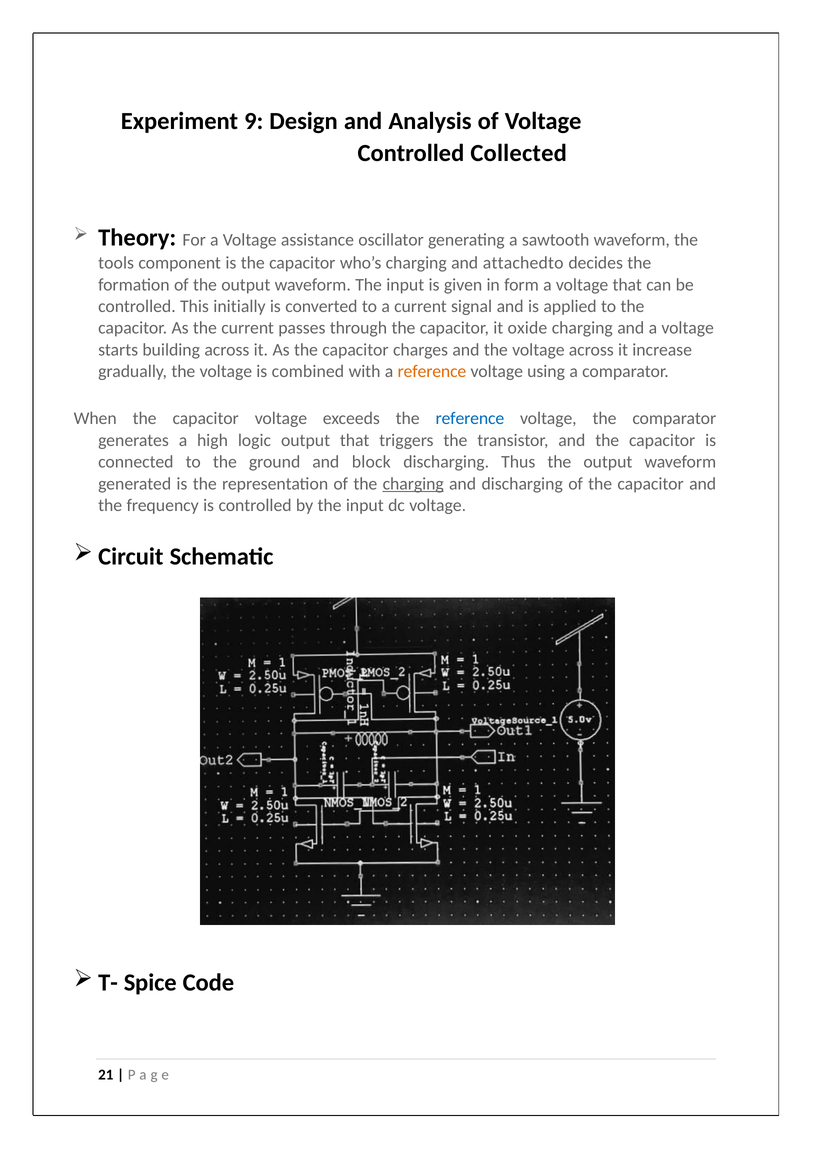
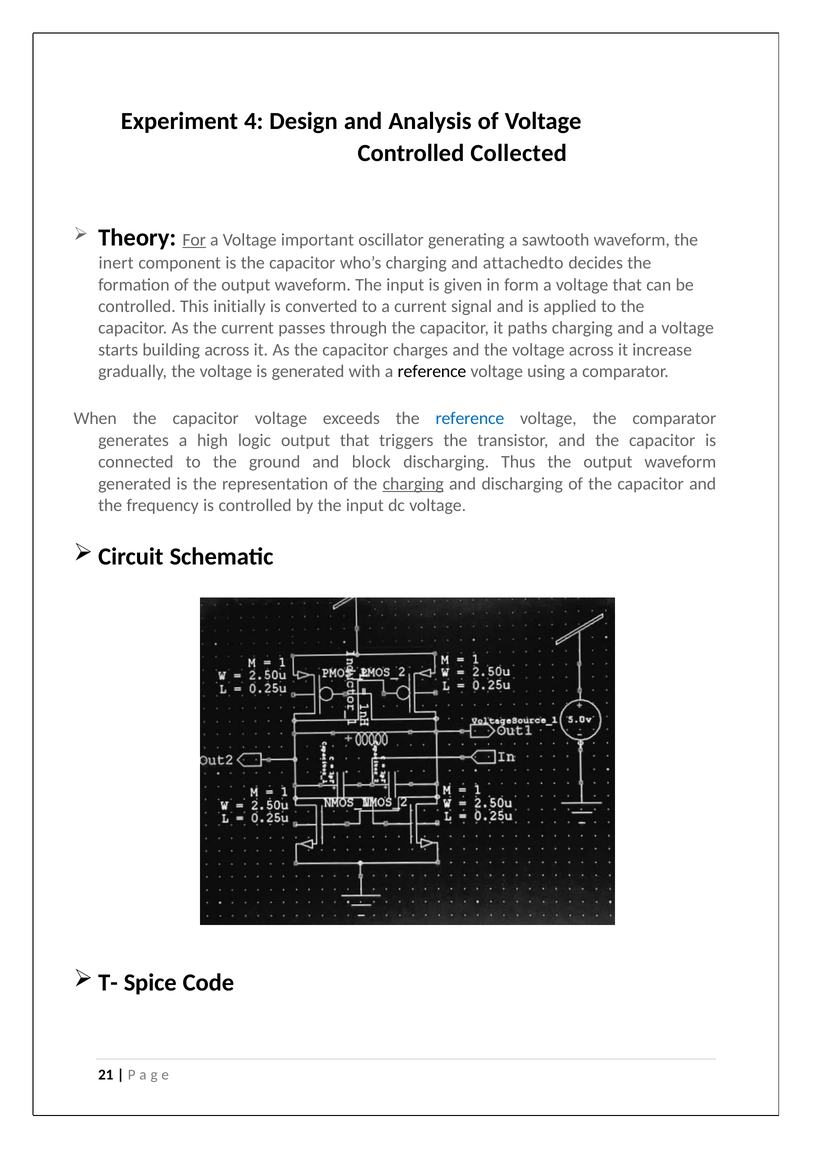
9: 9 -> 4 (254, 121)
For underline: none -> present (194, 240)
assistance: assistance -> important (317, 240)
tools: tools -> inert (116, 263)
oxide: oxide -> paths (528, 328)
is combined: combined -> generated (308, 372)
reference colour: orange -> black (432, 372)
